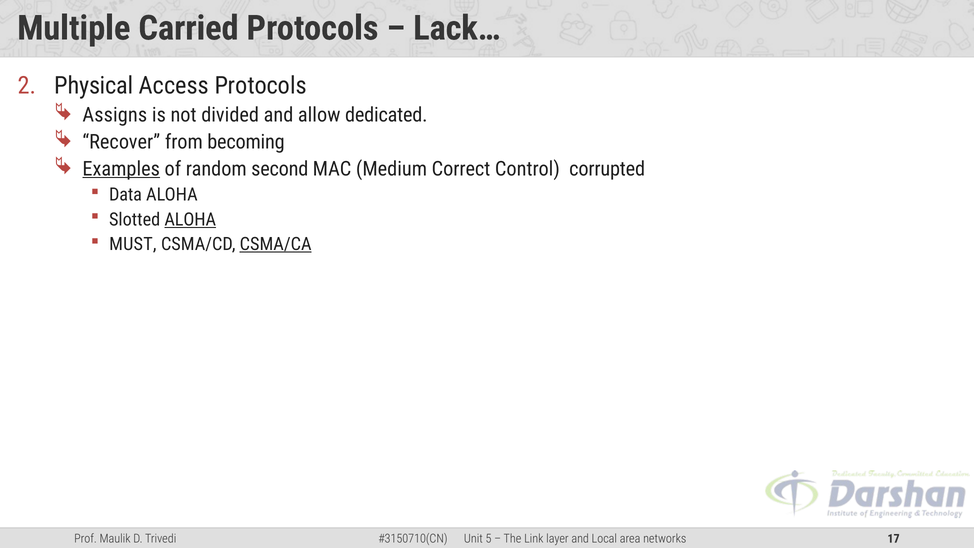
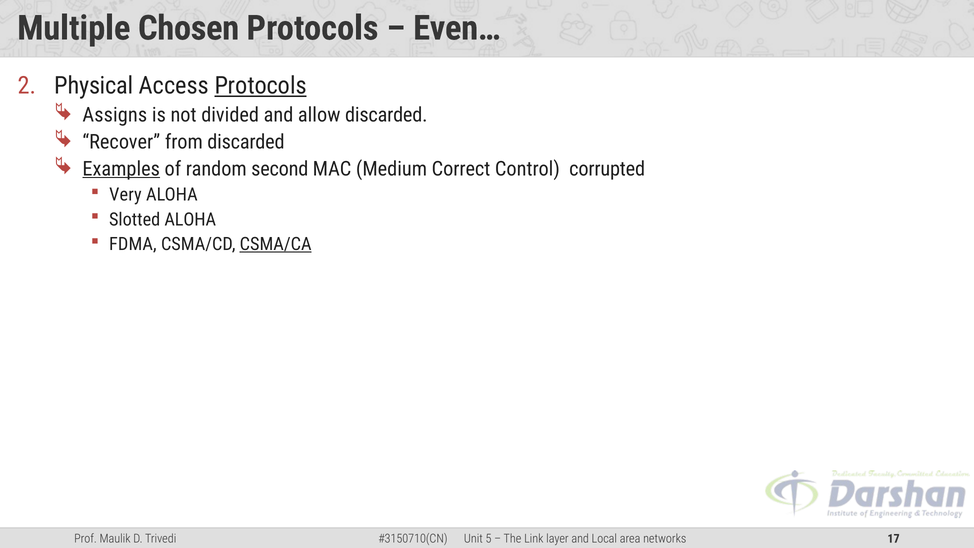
Carried: Carried -> Chosen (189, 28)
Lack…: Lack… -> Even… (457, 28)
Protocols underline: none -> present (261, 86)
allow dedicated: dedicated -> discarded (386, 115)
from becoming: becoming -> discarded (246, 142)
Data: Data -> Very (125, 195)
ALOHA underline: present -> none (190, 219)
MUST: MUST -> FDMA (133, 244)
